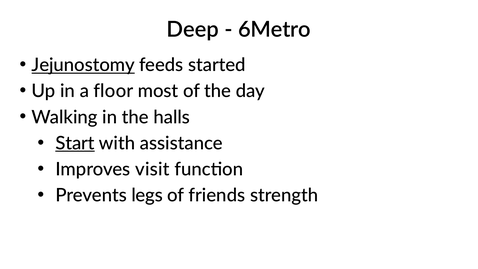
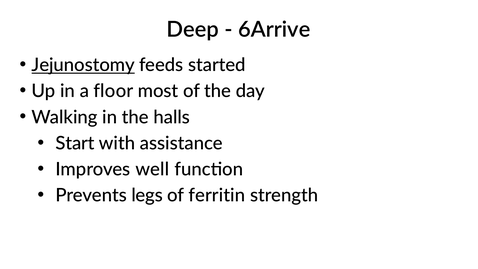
6Metro: 6Metro -> 6Arrive (274, 30)
Start underline: present -> none (75, 143)
visit: visit -> well (152, 169)
friends: friends -> ferritin (217, 195)
